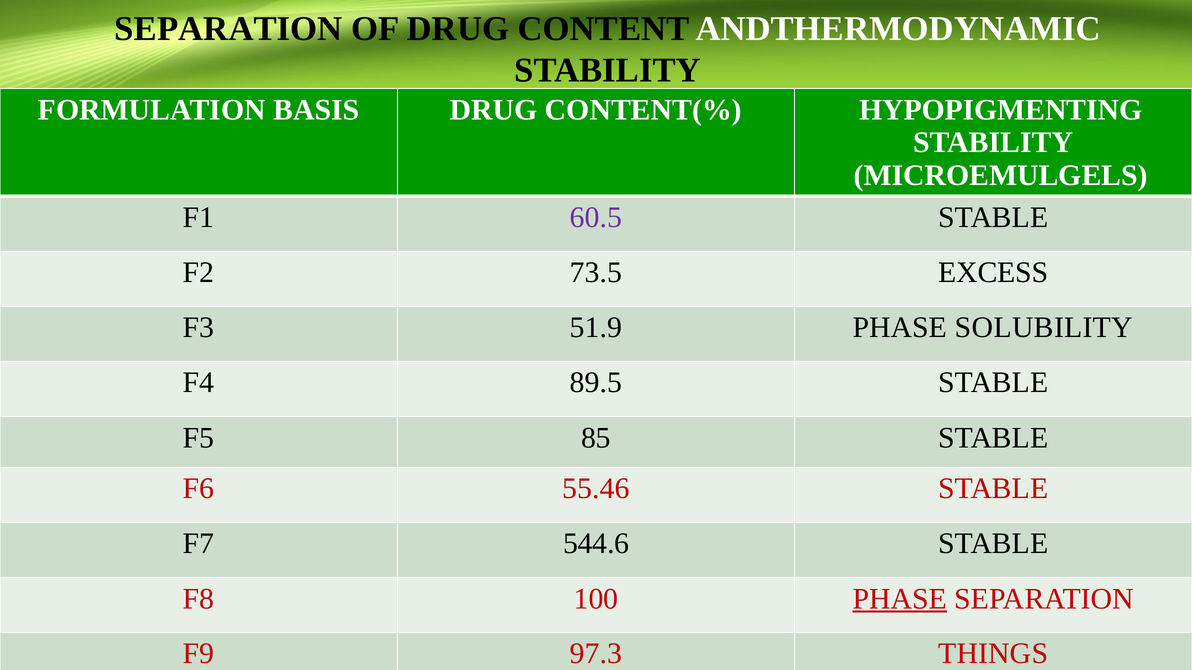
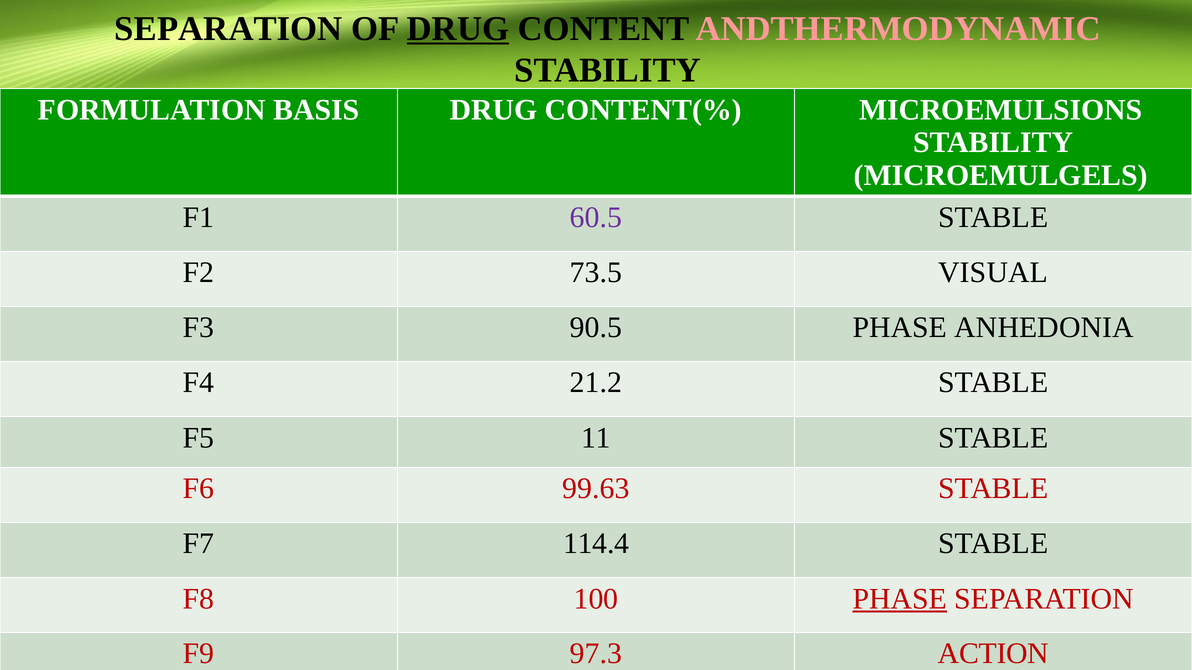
DRUG underline: none -> present (458, 29)
ANDTHERMODYNAMIC colour: white -> pink (898, 29)
HYPOPIGMENTING: HYPOPIGMENTING -> MICROEMULSIONS (1001, 110)
EXCESS: EXCESS -> VISUAL (993, 273)
51.9: 51.9 -> 90.5 (596, 328)
SOLUBILITY: SOLUBILITY -> ANHEDONIA (1044, 328)
89.5: 89.5 -> 21.2 (596, 383)
85: 85 -> 11 (596, 438)
55.46: 55.46 -> 99.63 (596, 489)
544.6: 544.6 -> 114.4 (596, 544)
THINGS: THINGS -> ACTION (993, 654)
